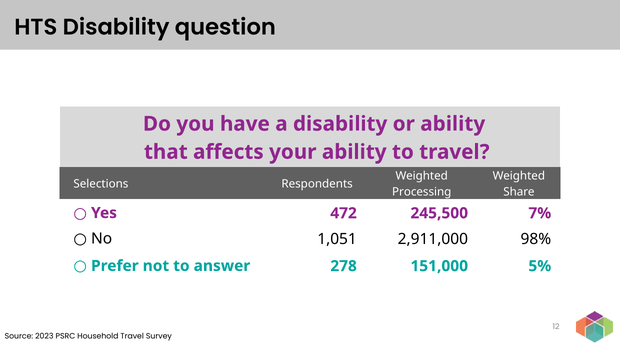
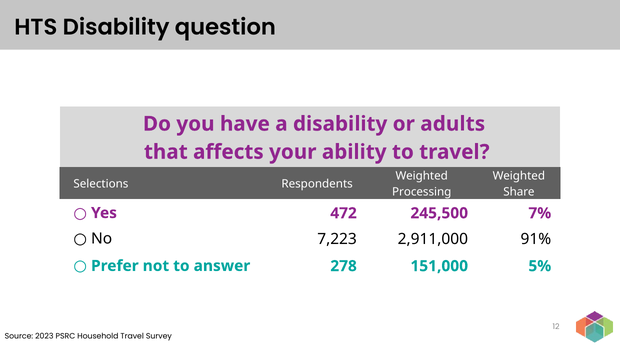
or ability: ability -> adults (453, 124)
1,051: 1,051 -> 7,223 (337, 239)
98%: 98% -> 91% (536, 239)
